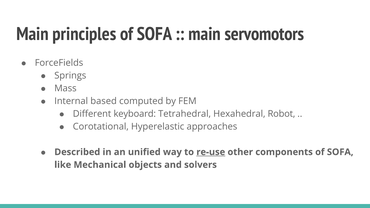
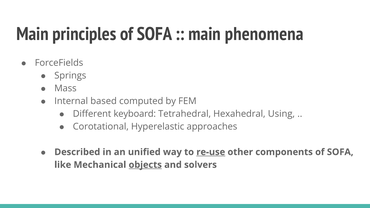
servomotors: servomotors -> phenomena (264, 34)
Robot: Robot -> Using (281, 114)
objects underline: none -> present (145, 165)
